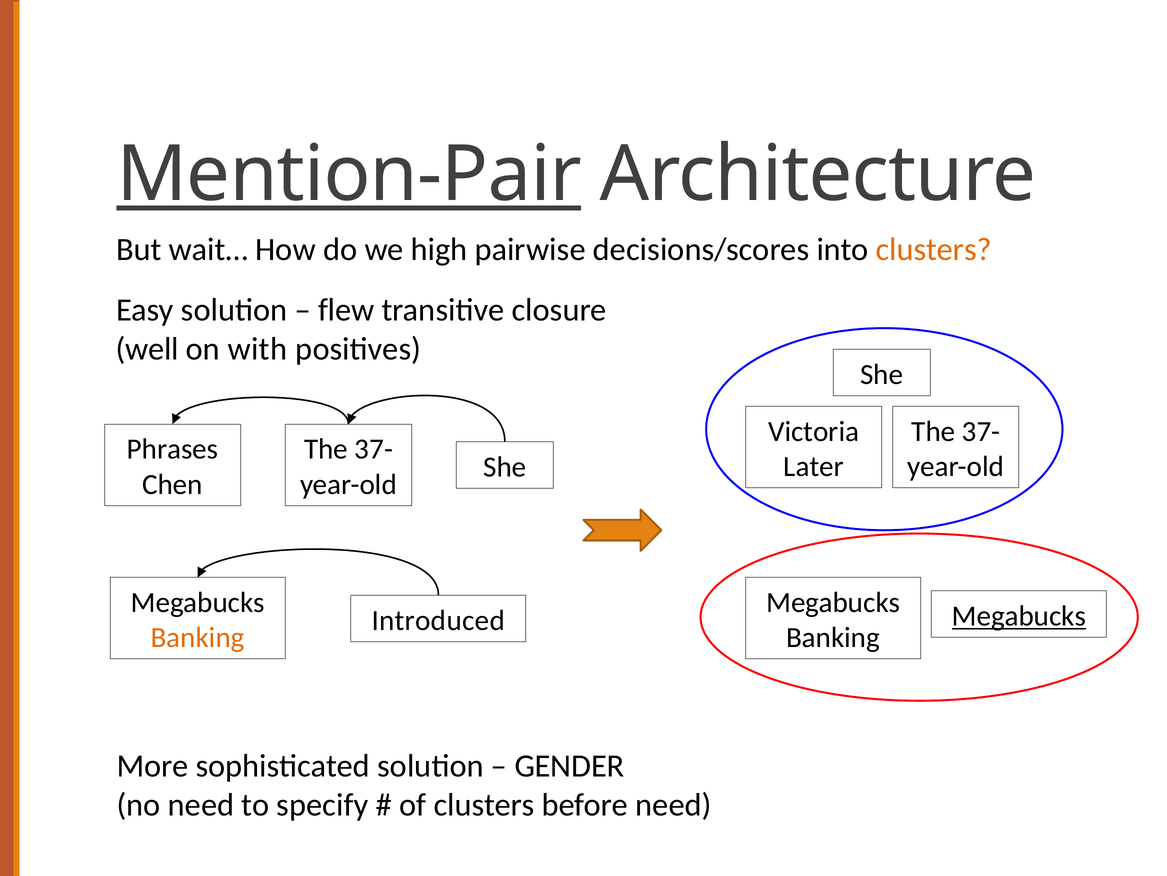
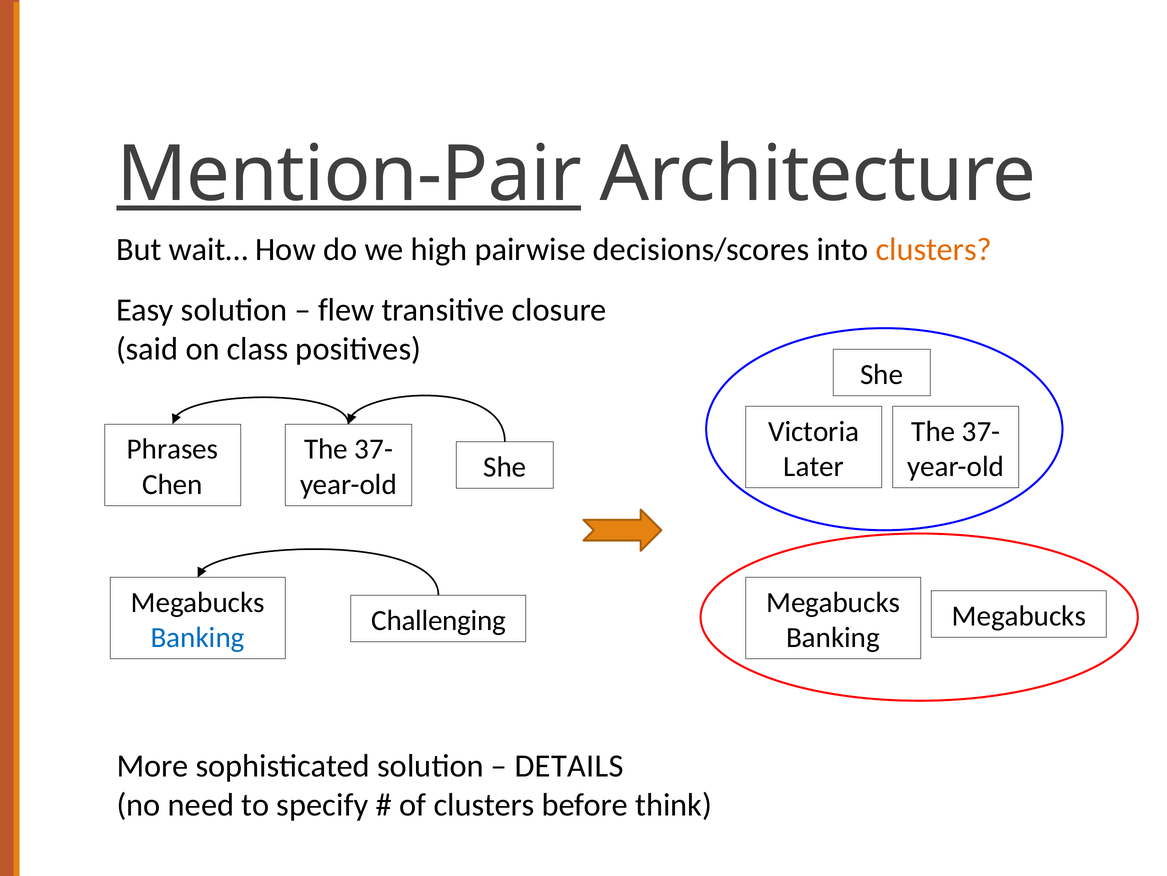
well: well -> said (147, 349)
with: with -> class (258, 349)
Megabucks underline: present -> none (1019, 616)
Introduced: Introduced -> Challenging (439, 620)
Banking colour: orange -> blue (198, 637)
GENDER: GENDER -> DETAILS (569, 765)
before need: need -> think (674, 804)
